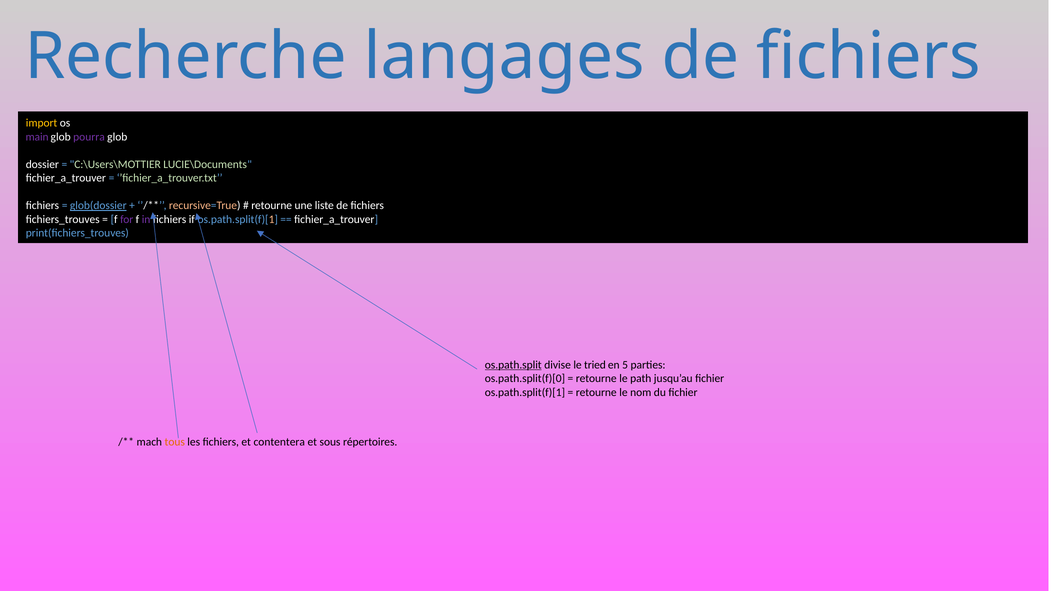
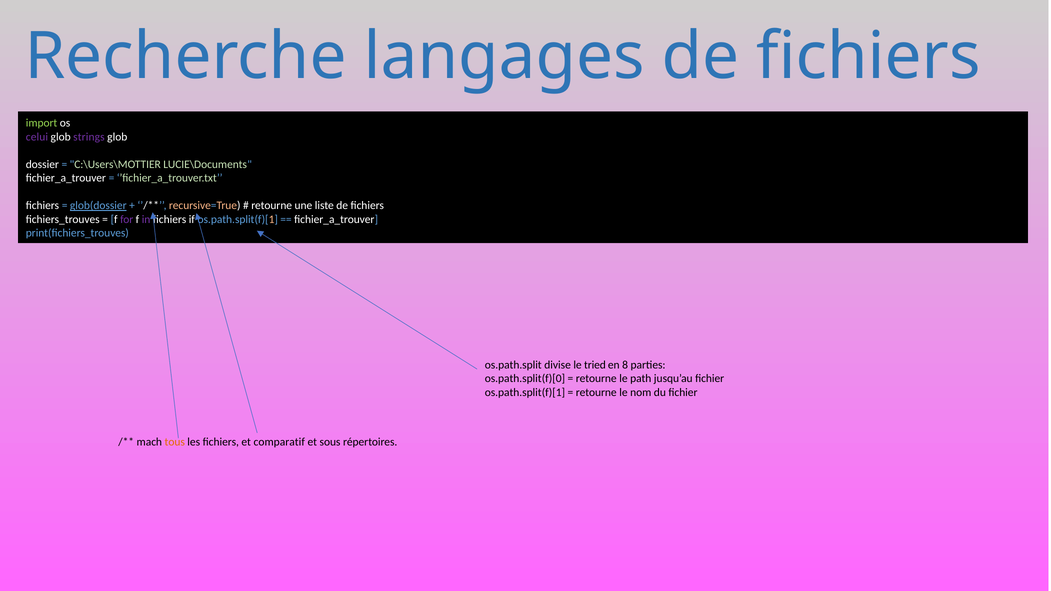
import colour: yellow -> light green (42, 123)
main: main -> celui (37, 137)
pourra: pourra -> strings (89, 137)
os.path.split underline: present -> none (513, 365)
5: 5 -> 8 (625, 365)
contentera: contentera -> comparatif (279, 442)
